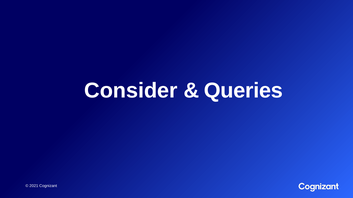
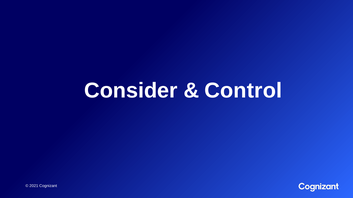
Queries: Queries -> Control (243, 91)
